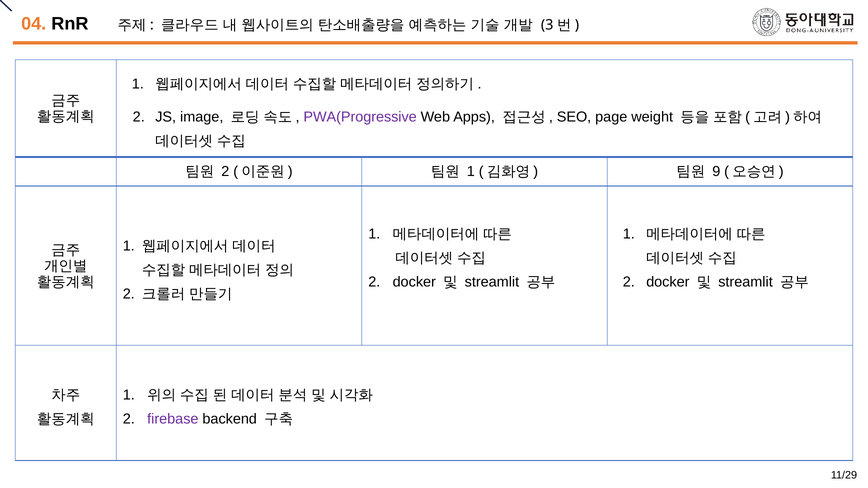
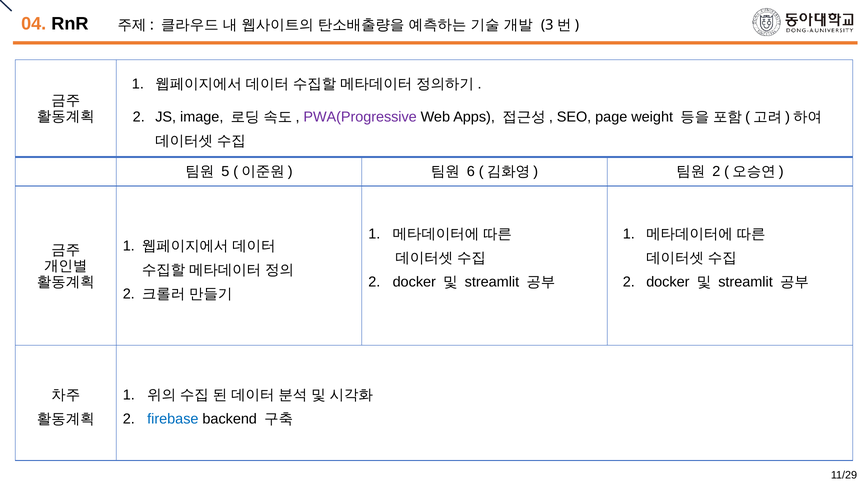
2: 2 -> 5 (225, 172)
1: 1 -> 6 (471, 172)
9: 9 -> 2 (716, 172)
firebase colour: purple -> blue (173, 419)
